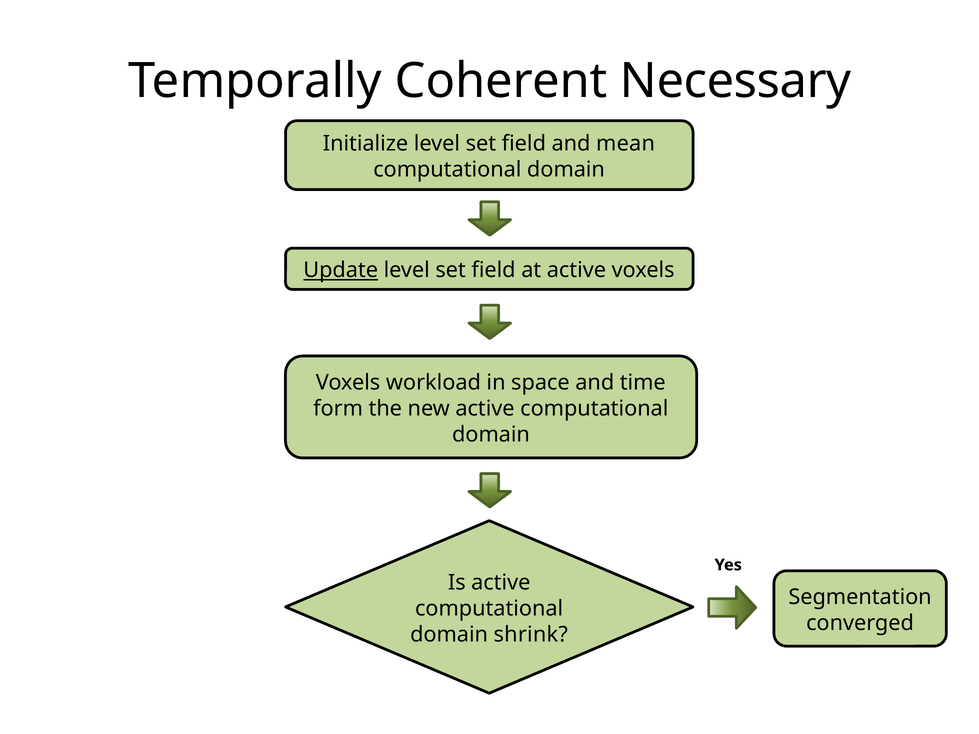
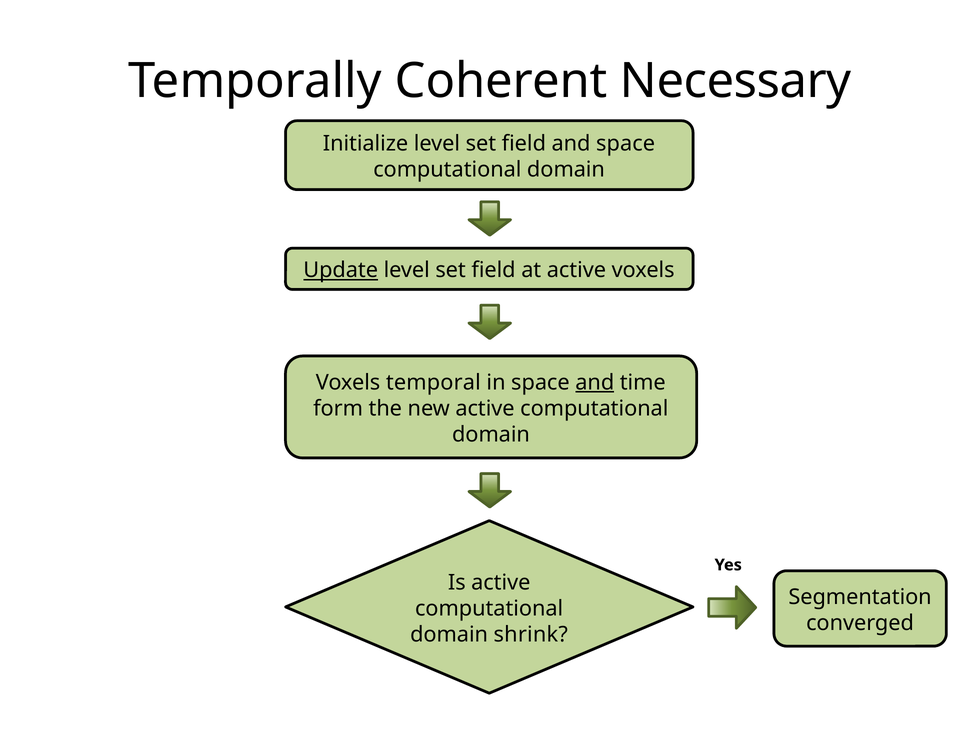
and mean: mean -> space (626, 144)
workload: workload -> temporal (433, 382)
and underline: none -> present (595, 382)
